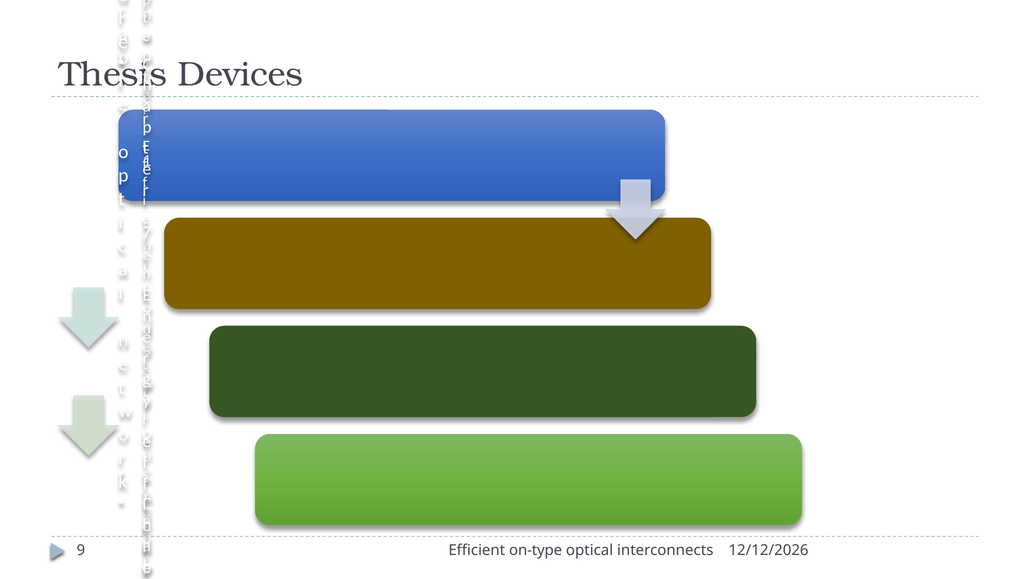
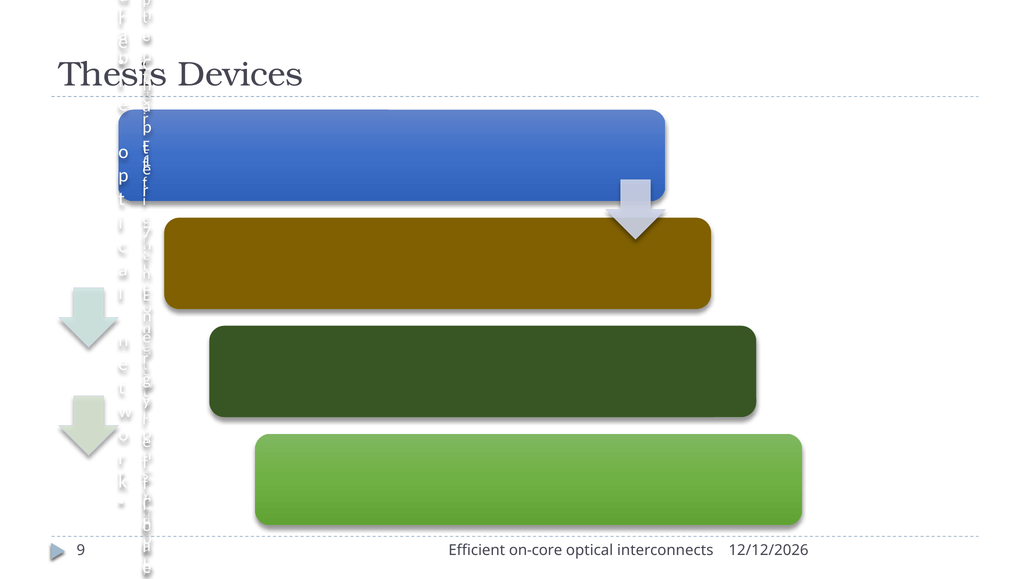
on-type: on-type -> on-core (536, 551)
